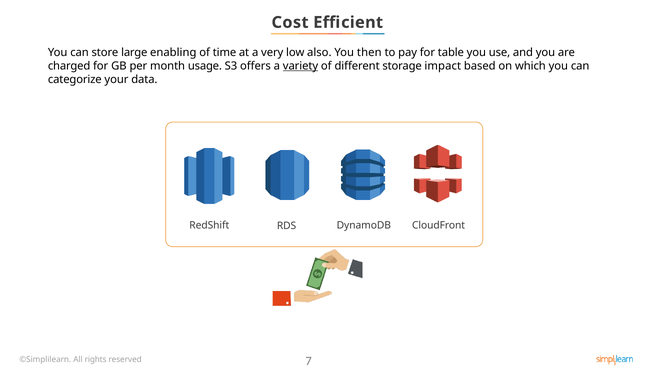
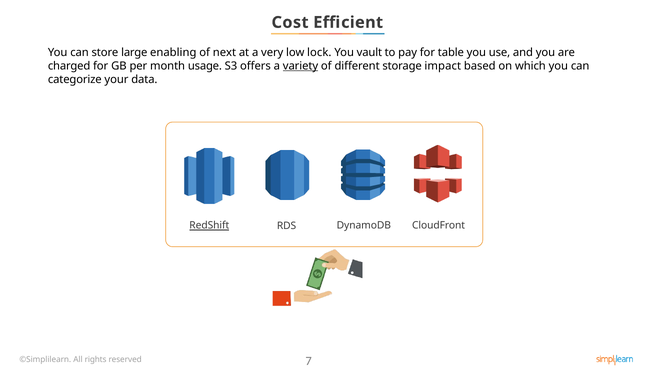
time: time -> next (224, 52)
also: also -> lock (319, 52)
then: then -> vault (369, 52)
RedShift underline: none -> present (209, 225)
